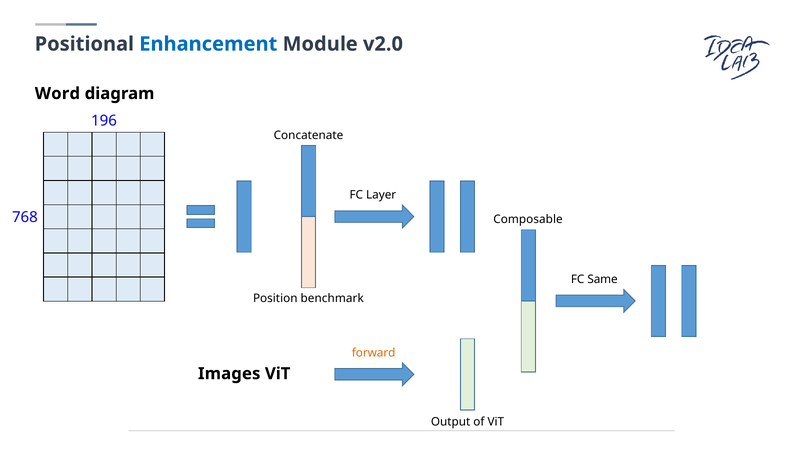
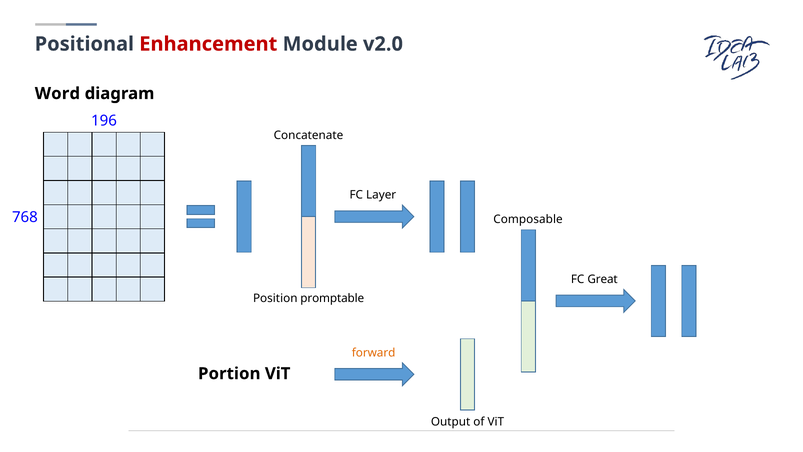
Enhancement colour: blue -> red (208, 44)
Same: Same -> Great (603, 279)
benchmark: benchmark -> promptable (332, 298)
Images: Images -> Portion (229, 373)
